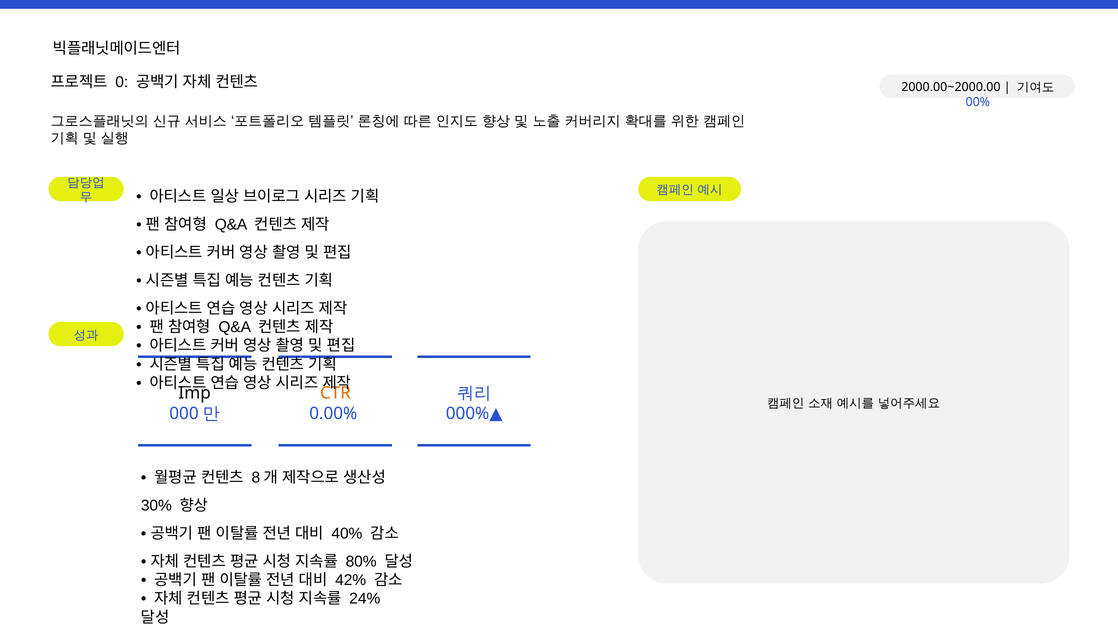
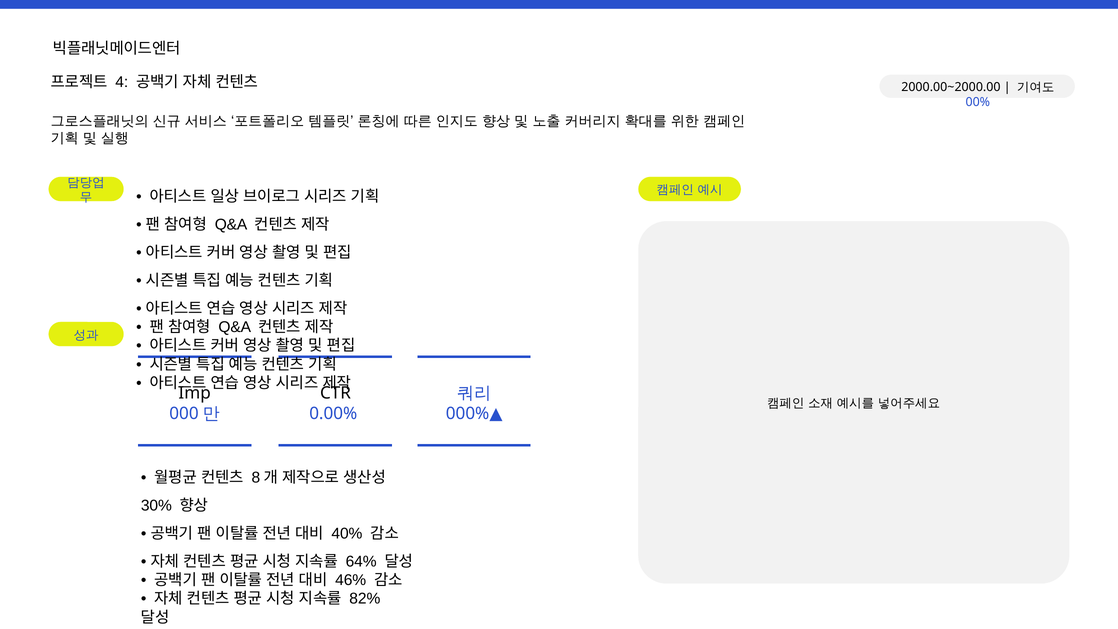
0: 0 -> 4 (122, 82)
CTR colour: orange -> black (336, 393)
80%: 80% -> 64% (361, 561)
42%: 42% -> 46% (351, 580)
24%: 24% -> 82% (365, 599)
